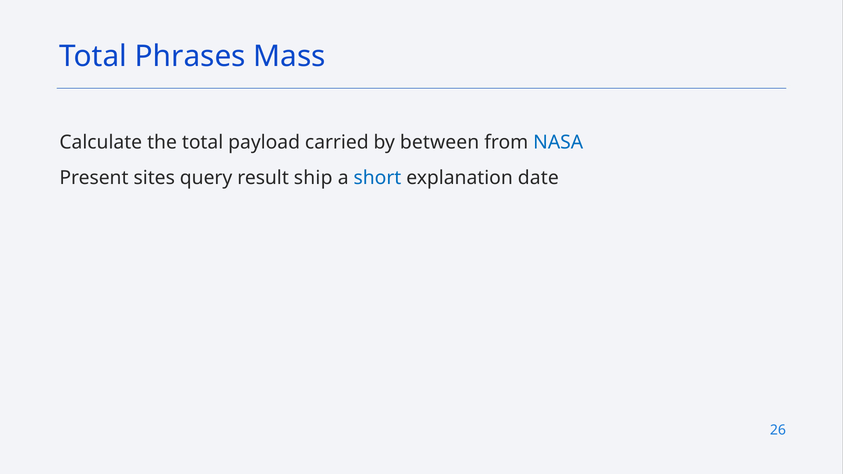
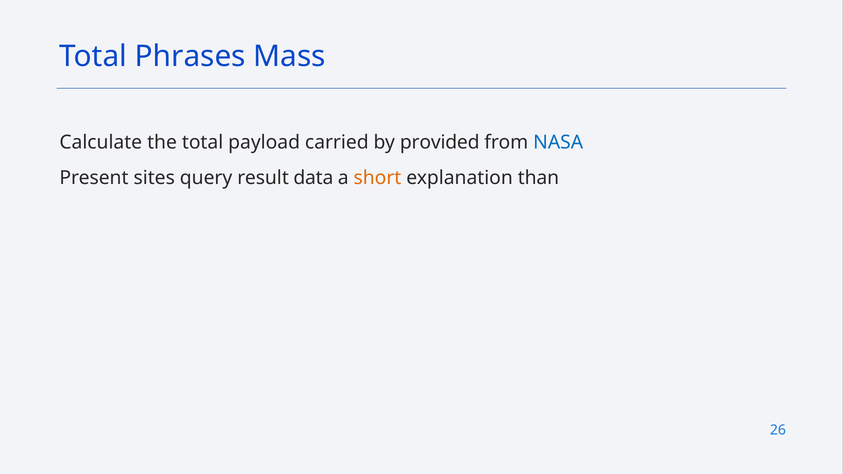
between: between -> provided (440, 142)
ship: ship -> data (313, 178)
short colour: blue -> orange (377, 178)
date: date -> than (538, 178)
